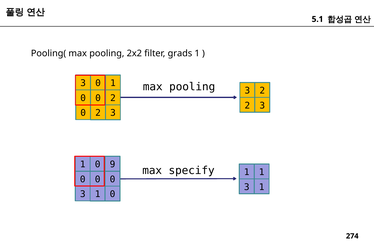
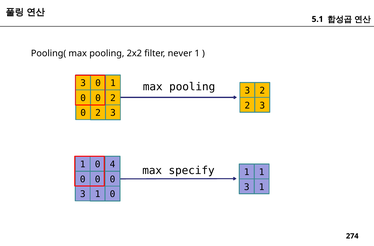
grads: grads -> never (180, 53)
9: 9 -> 4 (113, 164)
